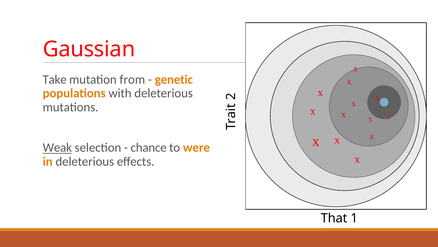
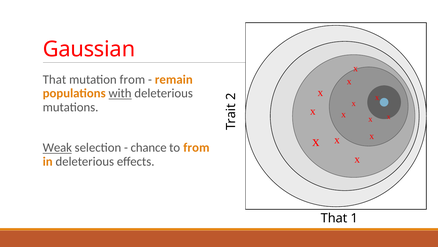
Take: Take -> That (54, 79)
genetic: genetic -> remain (174, 79)
with underline: none -> present (120, 93)
to were: were -> from (196, 147)
